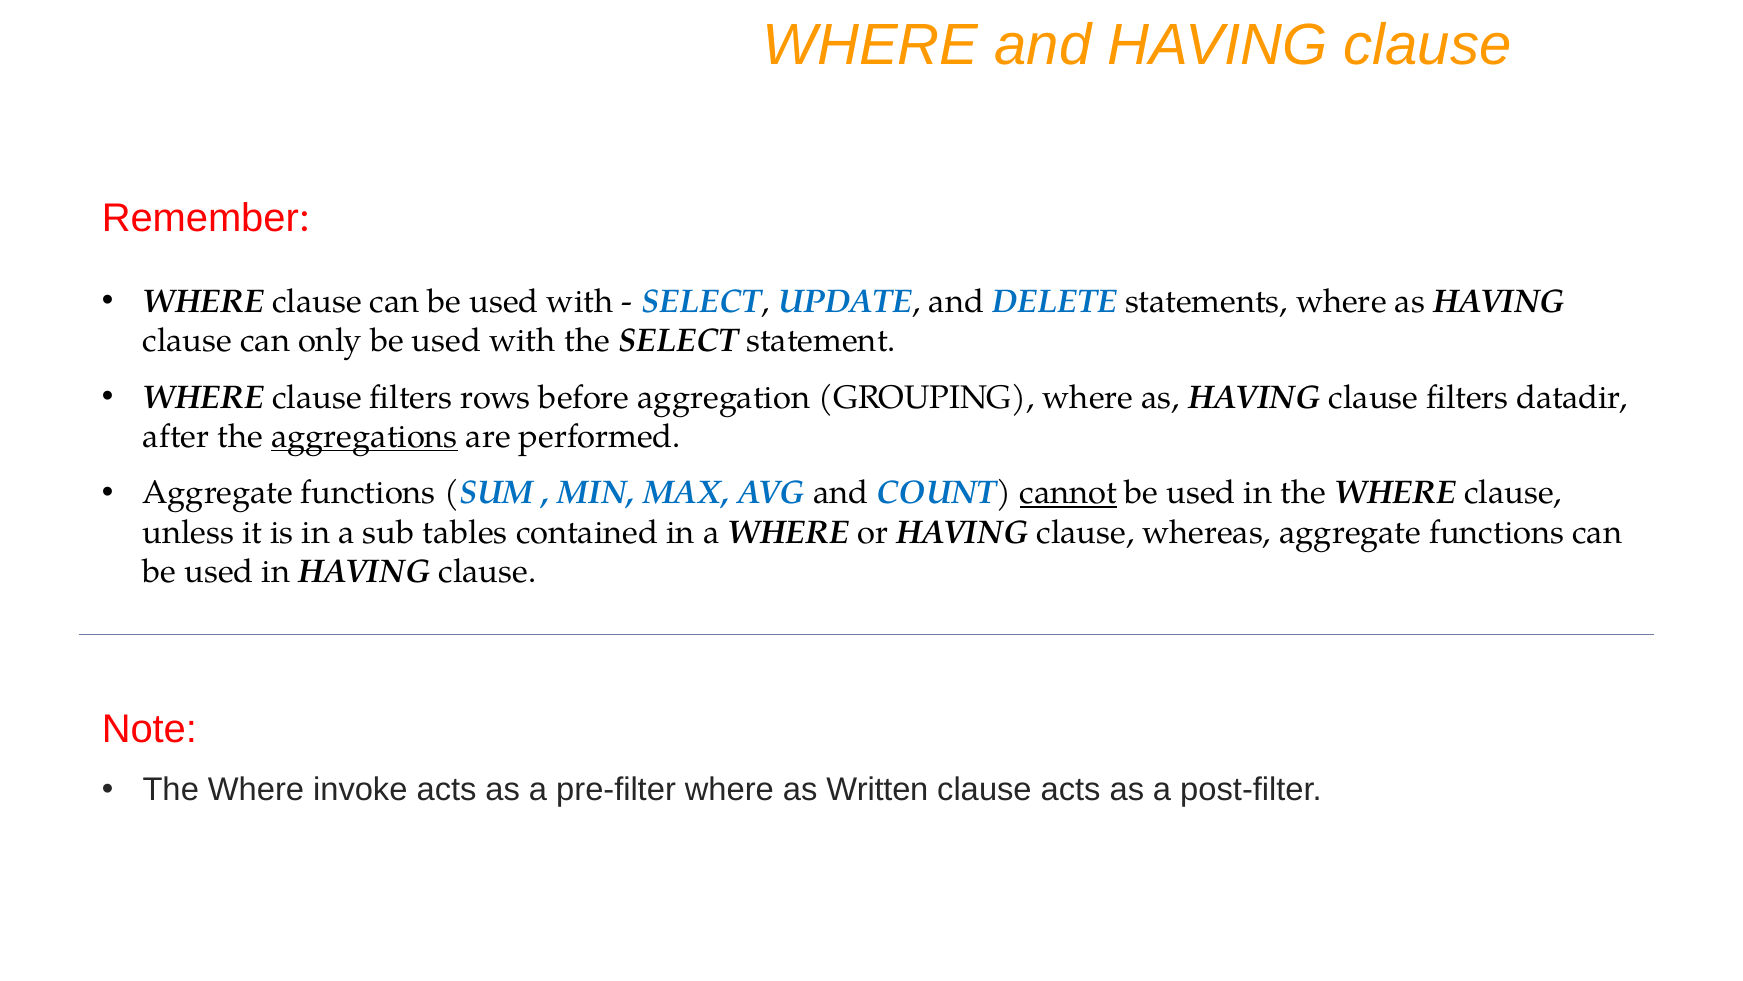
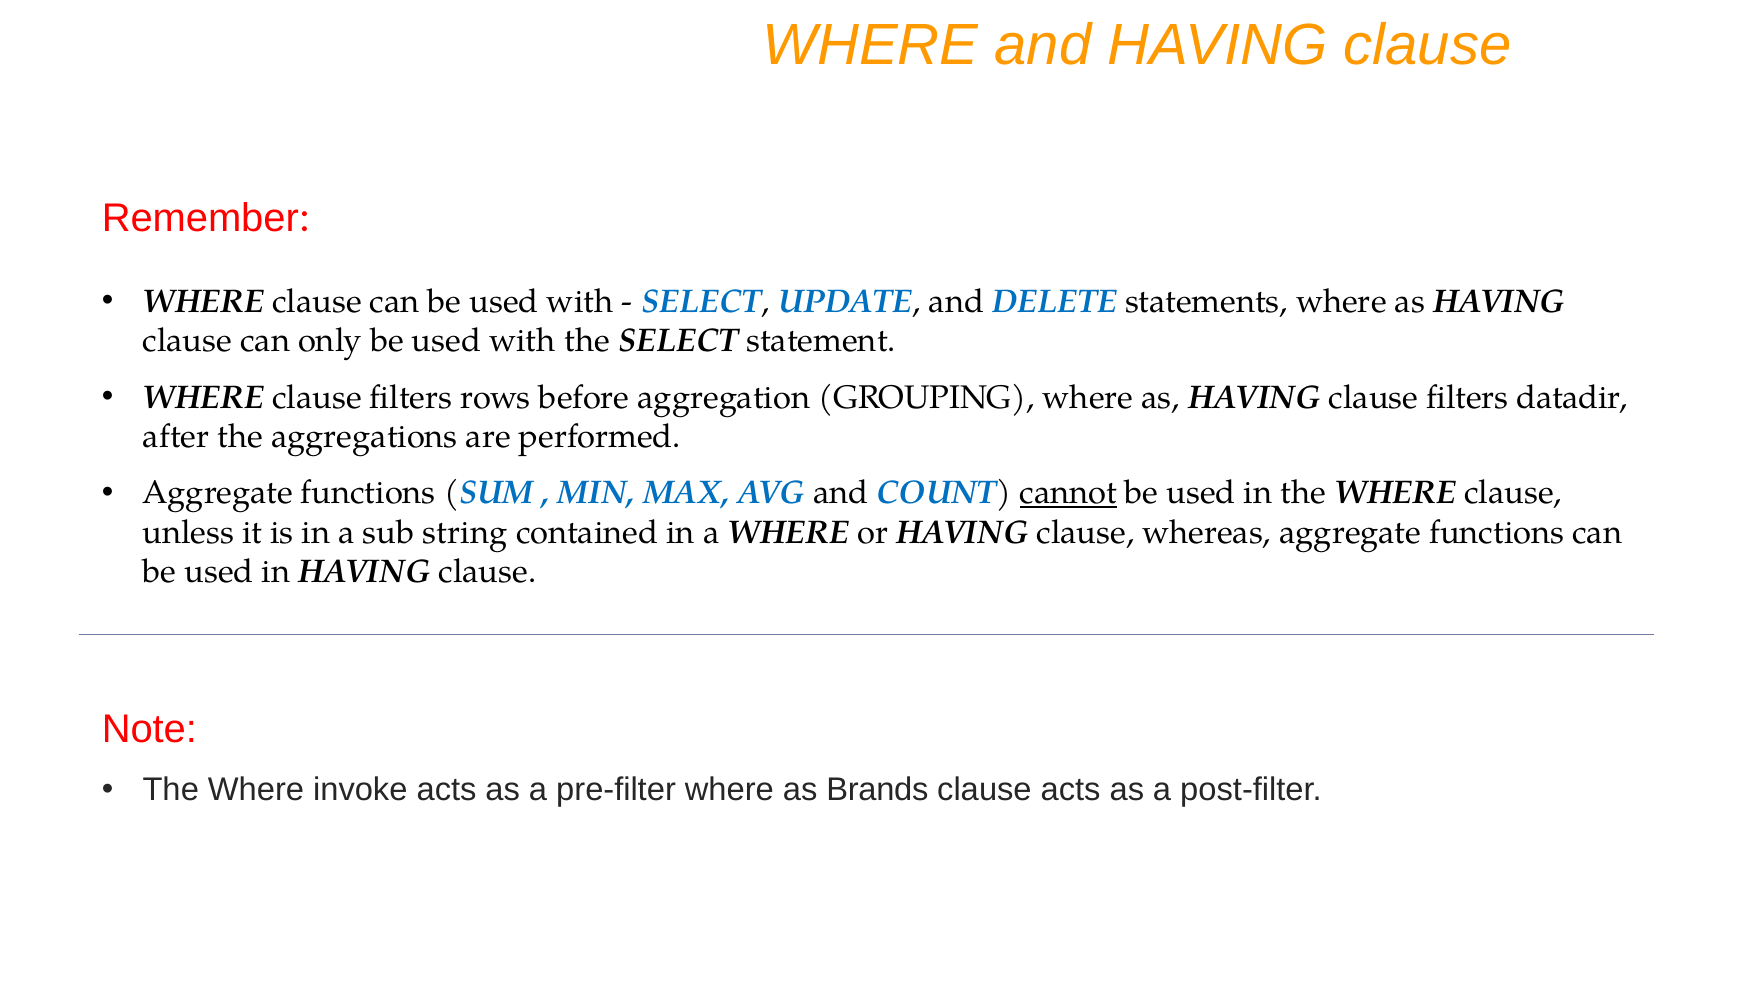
aggregations underline: present -> none (365, 436)
tables: tables -> string (465, 532)
Written: Written -> Brands (877, 790)
